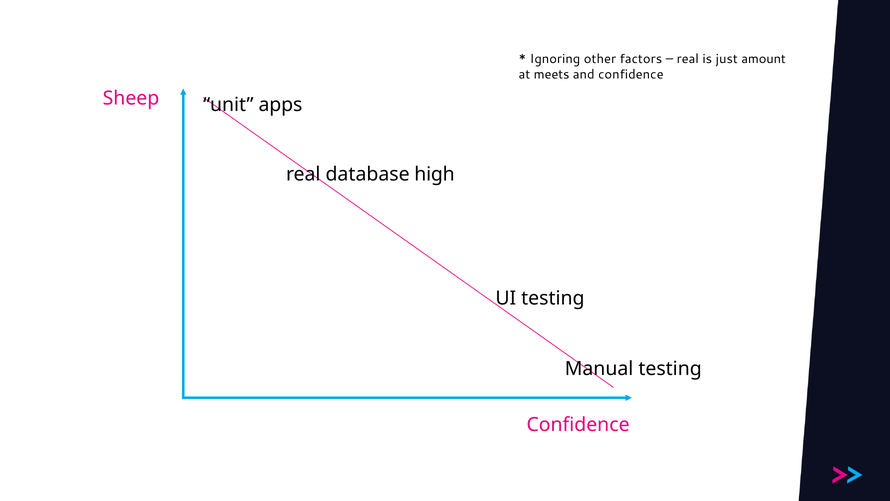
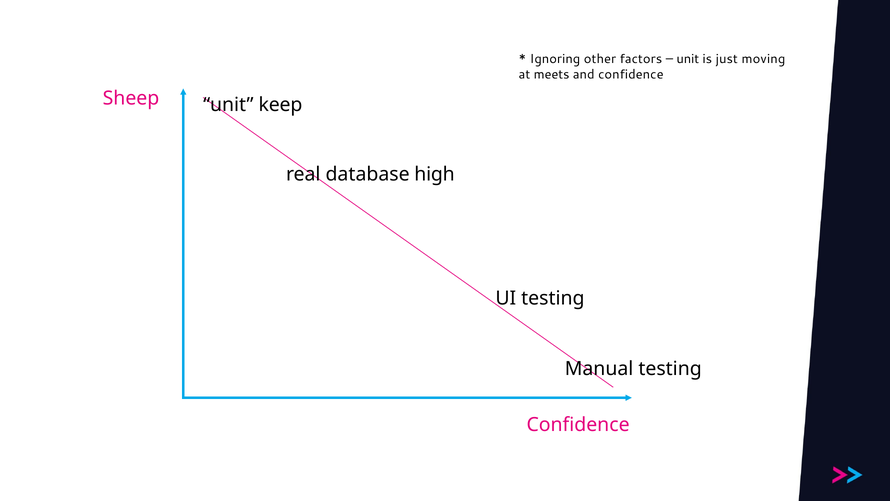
real: real -> unit (688, 59)
amount: amount -> moving (763, 59)
apps: apps -> keep (280, 105)
